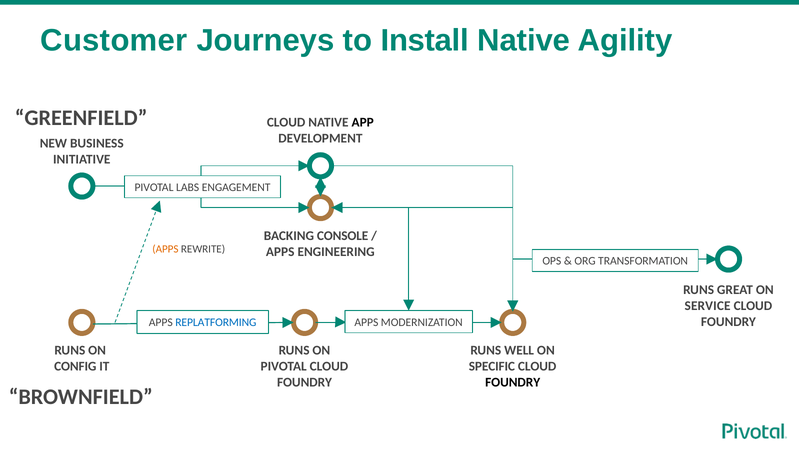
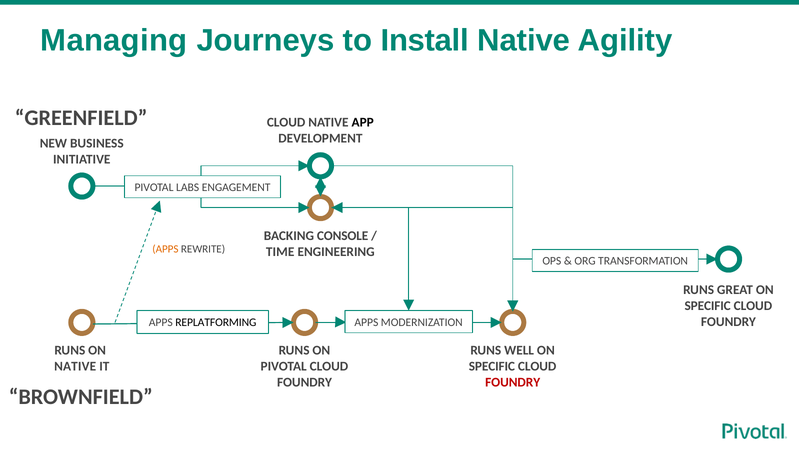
Customer: Customer -> Managing (114, 41)
APPS: APPS -> TIME (280, 252)
SERVICE: SERVICE -> SPECIFIC (708, 306)
REPLATFORMING colour: blue -> black (216, 323)
CONFIG: CONFIG -> NATIVE (75, 367)
FOUNDRY colour: black -> red (513, 383)
